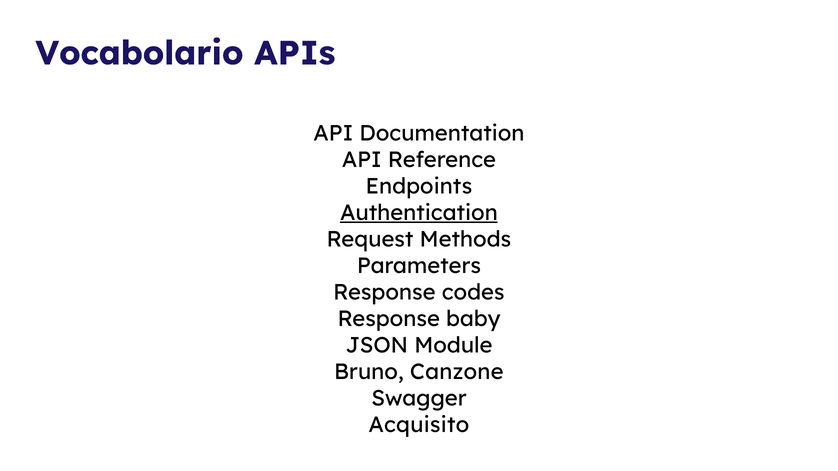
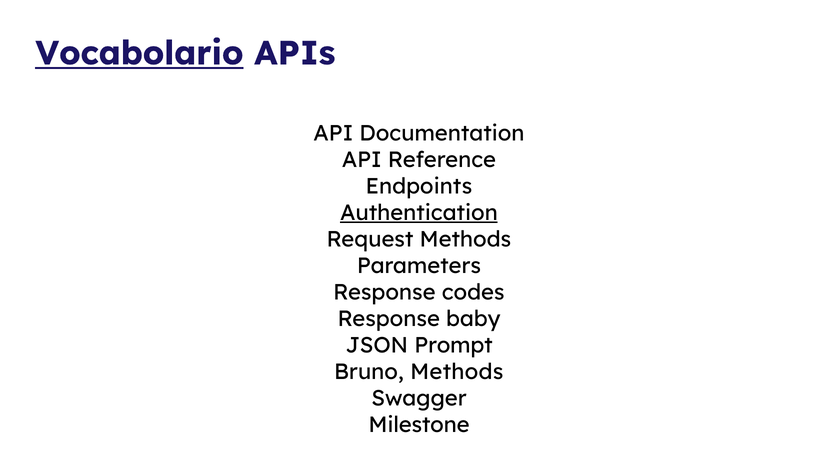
Vocabolario underline: none -> present (139, 53)
Module: Module -> Prompt (453, 346)
Bruno Canzone: Canzone -> Methods (457, 372)
Acquisito: Acquisito -> Milestone (419, 425)
